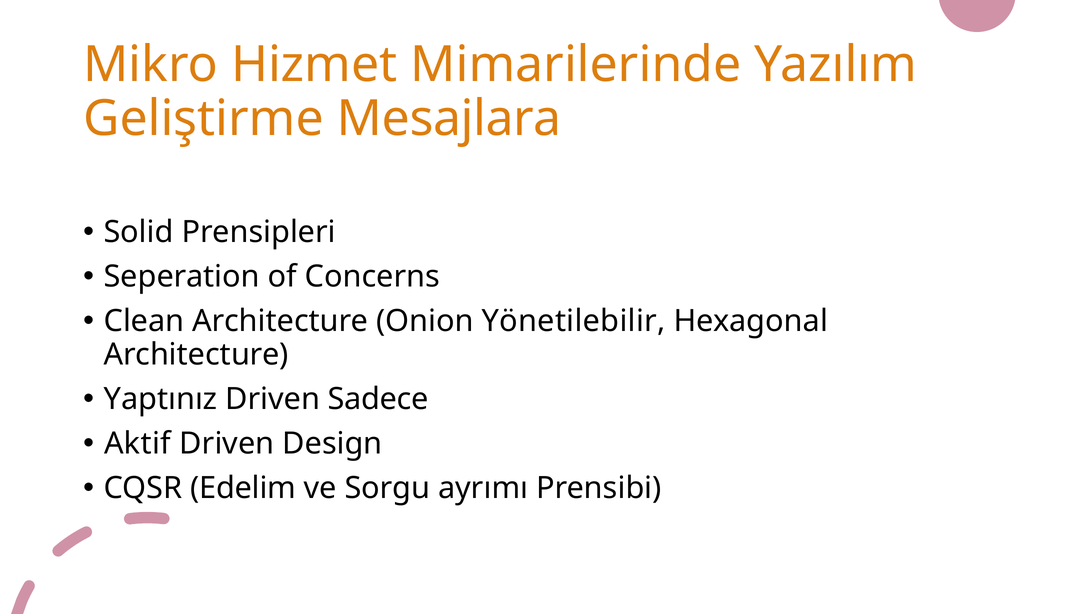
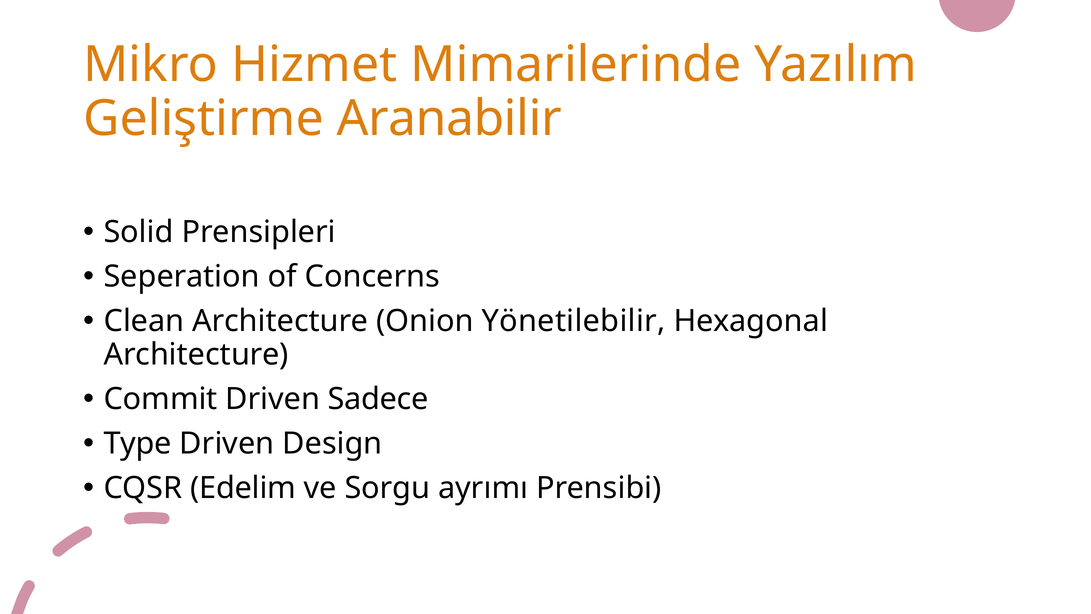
Mesajlara: Mesajlara -> Aranabilir (449, 119)
Yaptınız: Yaptınız -> Commit (161, 399)
Aktif: Aktif -> Type (138, 443)
